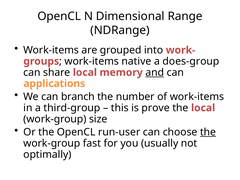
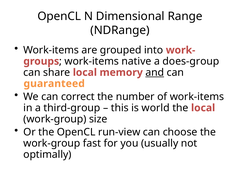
applications: applications -> guaranteed (54, 84)
branch: branch -> correct (78, 97)
prove: prove -> world (156, 108)
run-user: run-user -> run-view (119, 132)
the underline: present -> none (208, 132)
